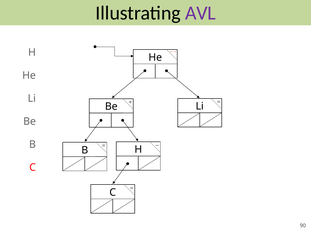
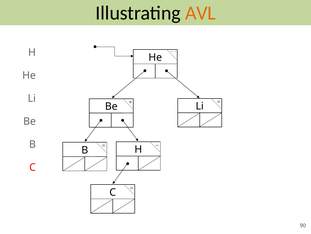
AVL colour: purple -> orange (200, 13)
